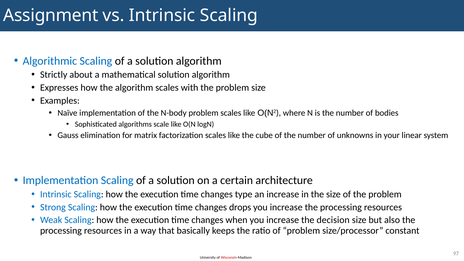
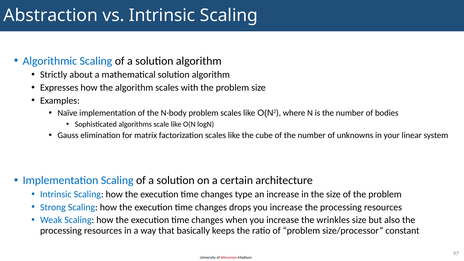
Assignment: Assignment -> Abstraction (51, 16)
decision: decision -> wrinkles (333, 220)
